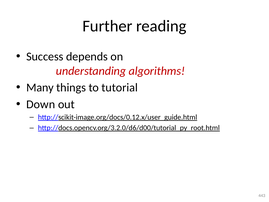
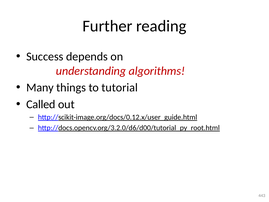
Down: Down -> Called (41, 104)
